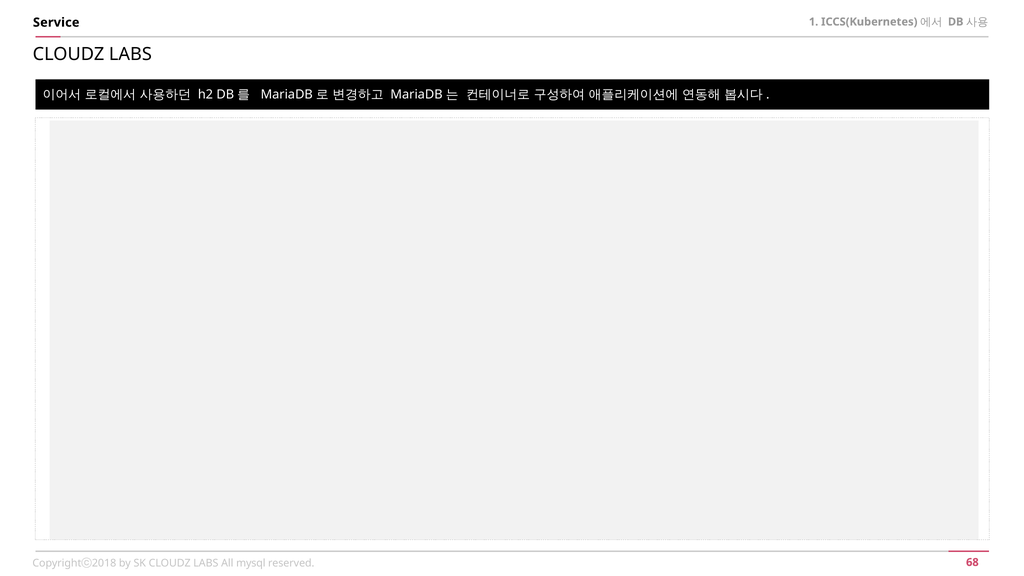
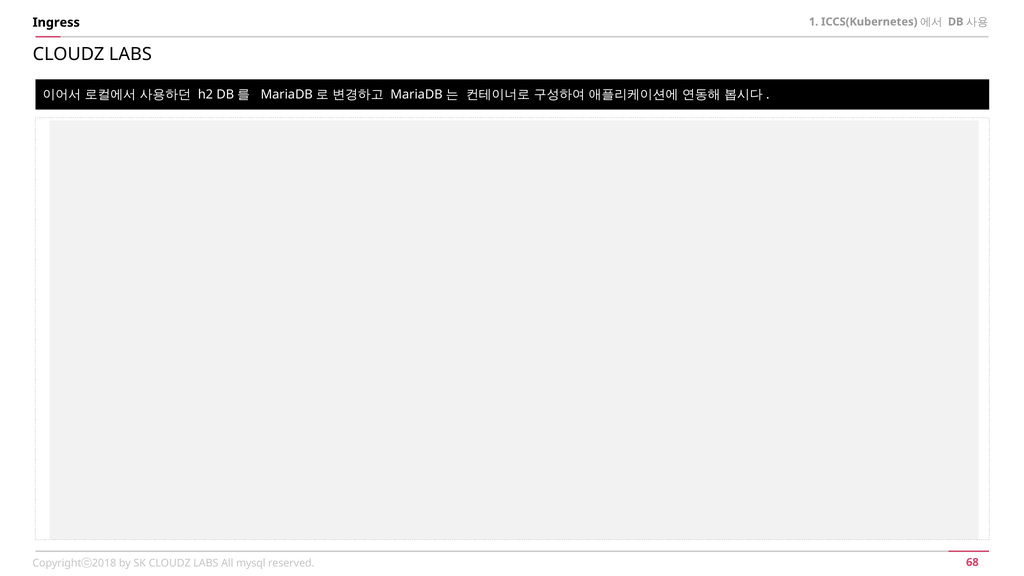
Service: Service -> Ingress (56, 23)
